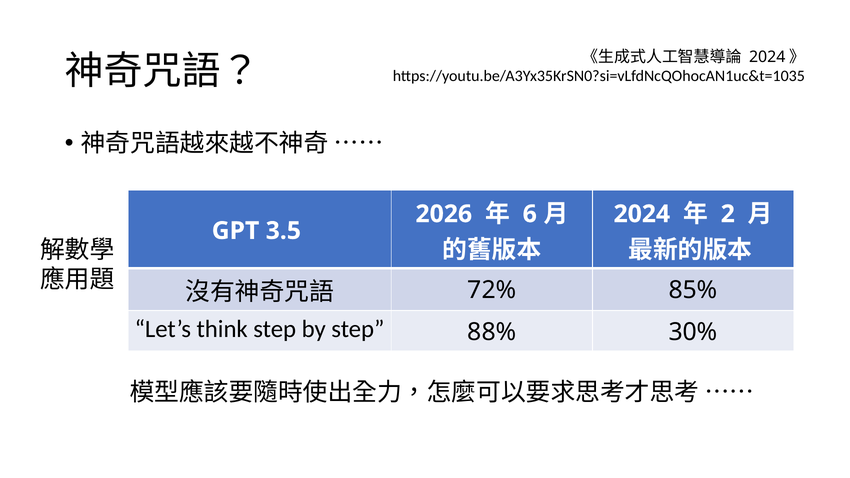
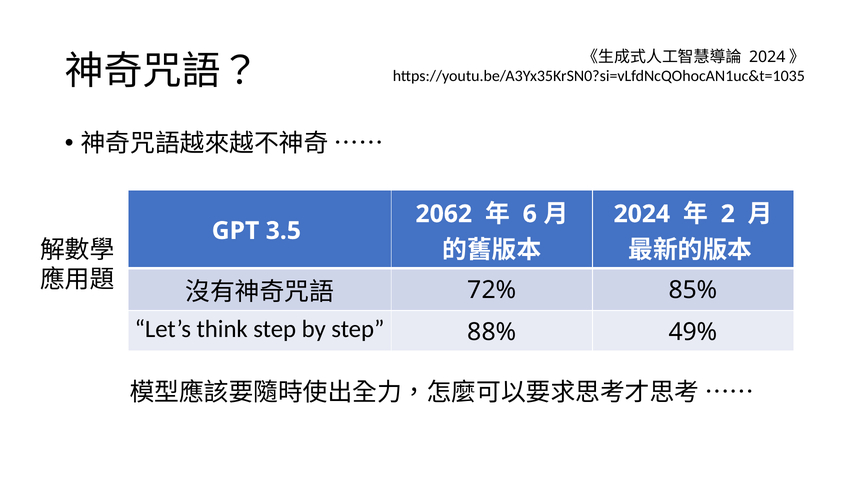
2026: 2026 -> 2062 (444, 214)
30%: 30% -> 49% (693, 332)
